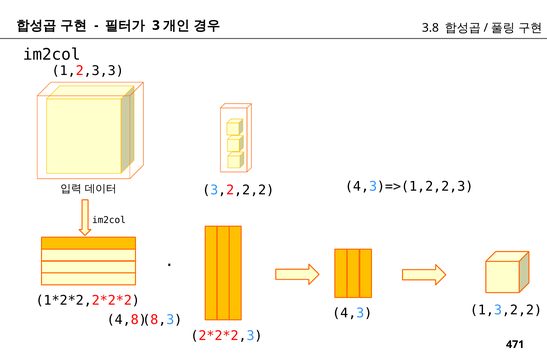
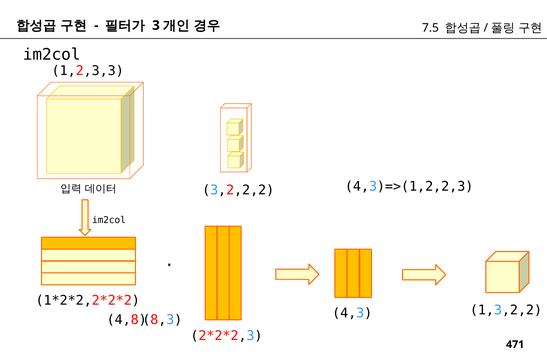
3.8: 3.8 -> 7.5 (430, 28)
